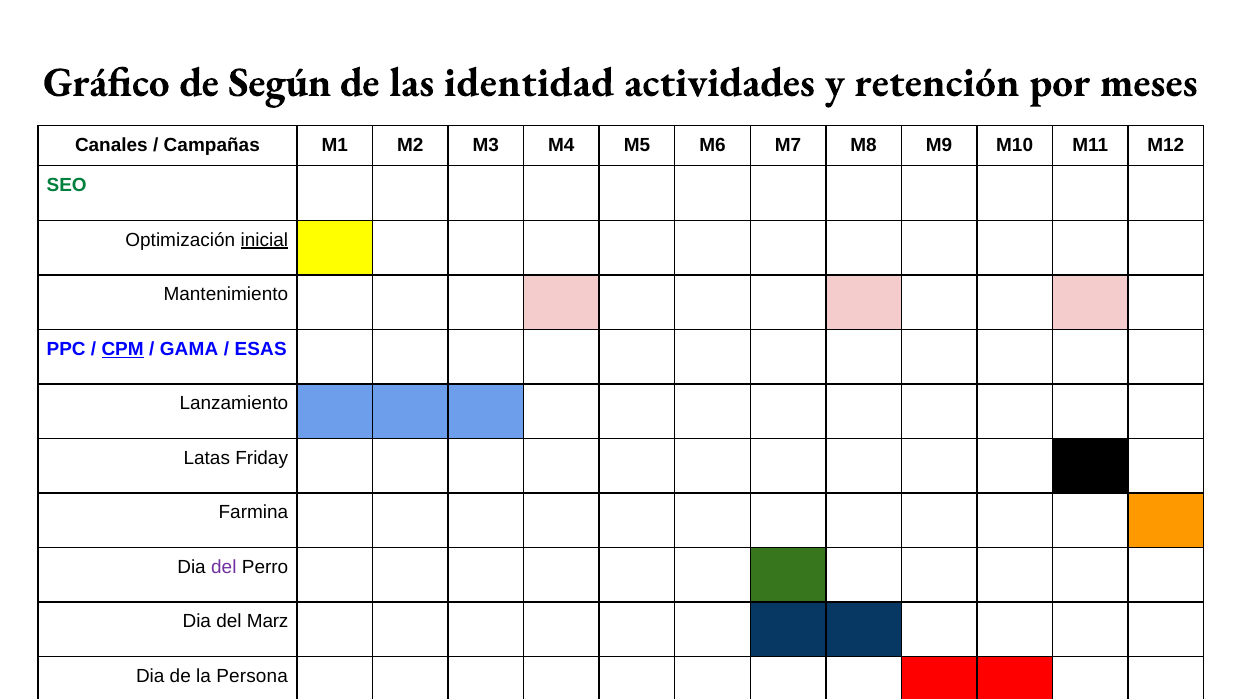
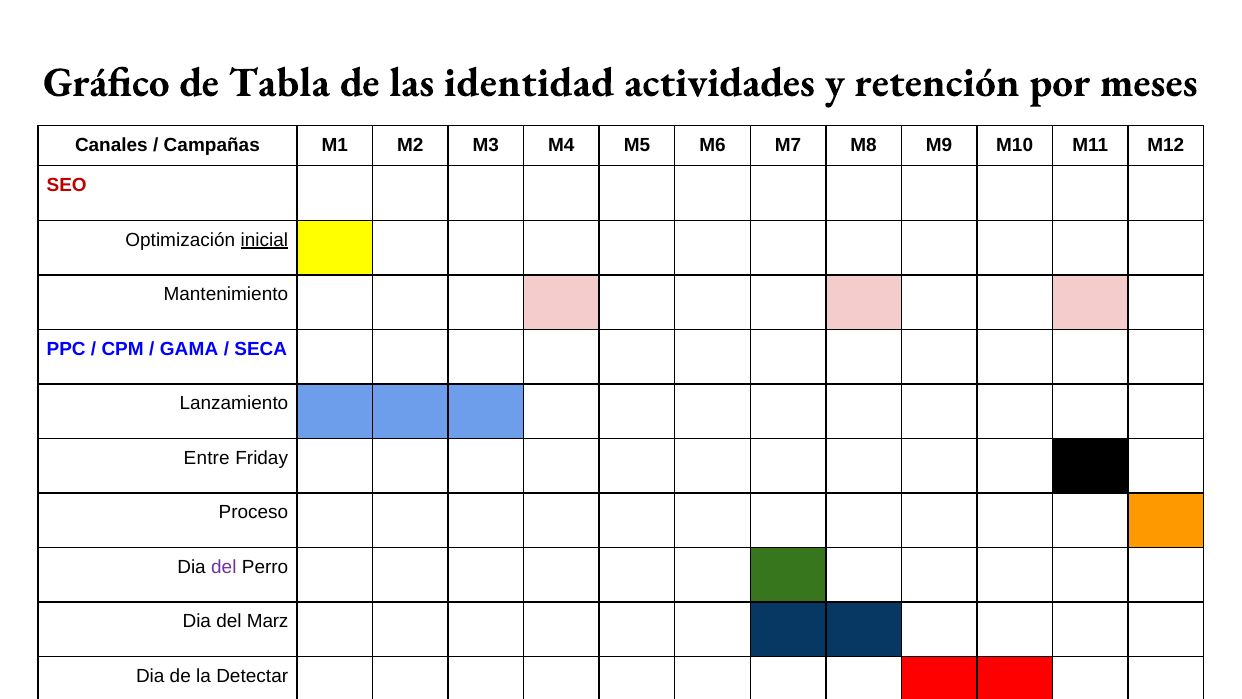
Según: Según -> Tabla (279, 82)
SEO colour: green -> red (67, 185)
CPM underline: present -> none (123, 349)
ESAS: ESAS -> SECA (261, 349)
Latas: Latas -> Entre (207, 458)
Farmina: Farmina -> Proceso (253, 512)
Persona: Persona -> Detectar (252, 676)
